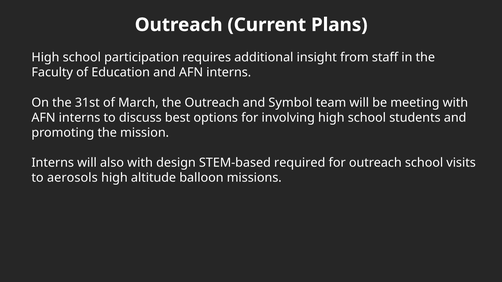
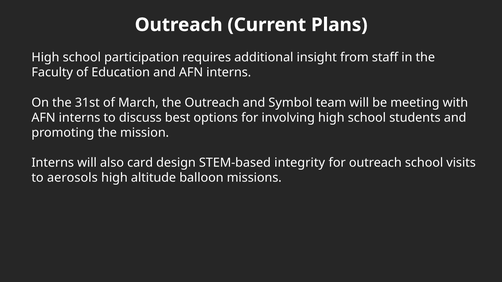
also with: with -> card (140, 163)
required: required -> integrity (300, 163)
